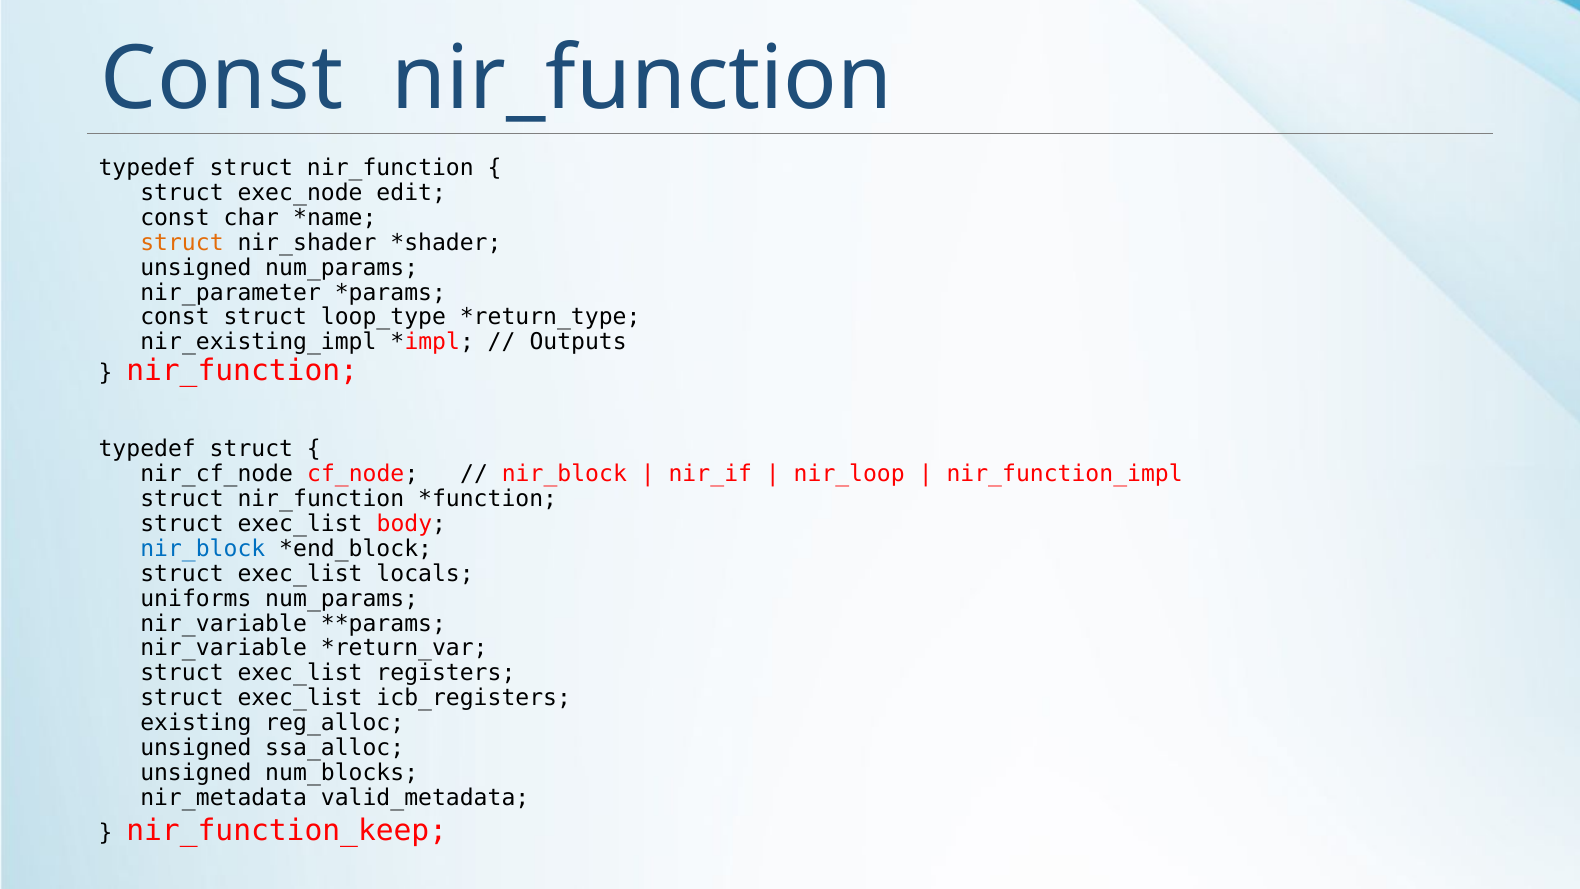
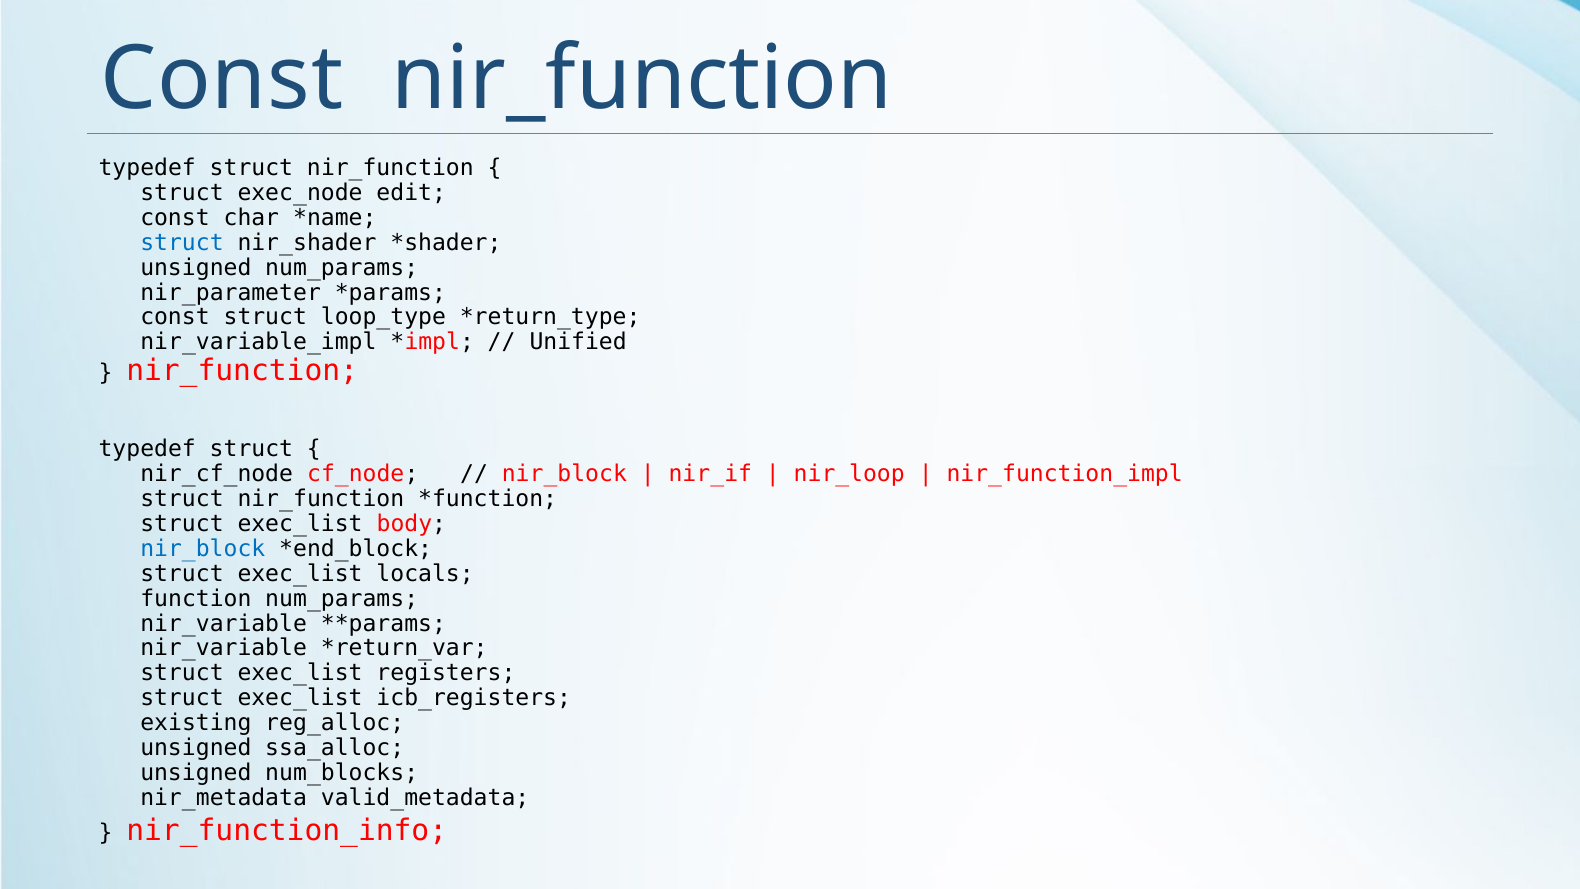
struct colour: orange -> blue (182, 243)
nir_existing_impl: nir_existing_impl -> nir_variable_impl (258, 342)
Outputs: Outputs -> Unified (578, 342)
uniforms: uniforms -> function (196, 598)
nir_function_keep: nir_function_keep -> nir_function_info (287, 830)
